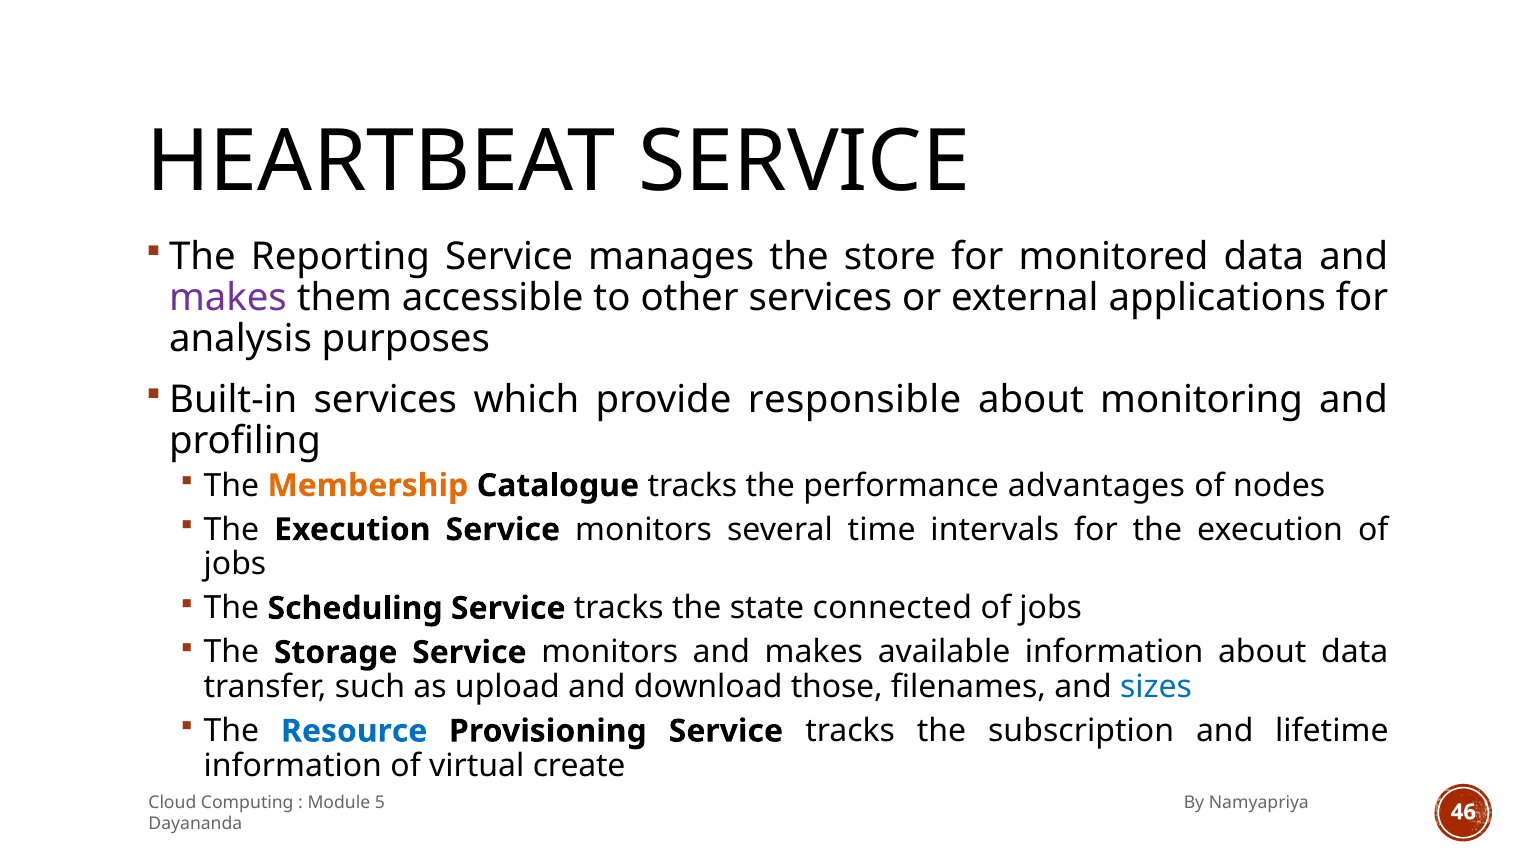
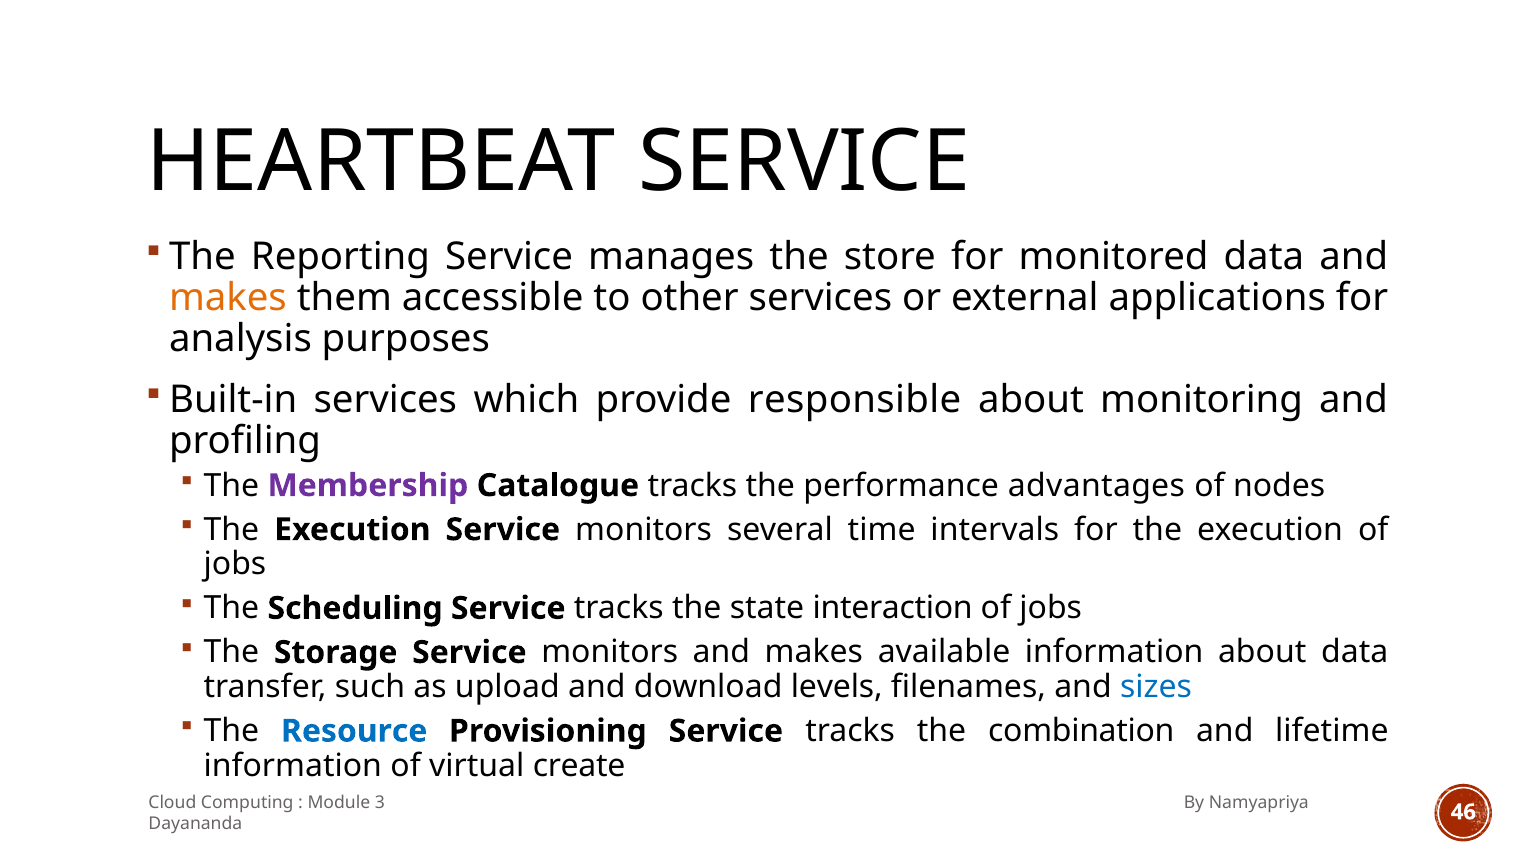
makes colour: purple -> orange (228, 298)
Membership colour: orange -> purple (368, 485)
connected: connected -> interaction (893, 608)
those: those -> levels (837, 687)
subscription: subscription -> combination (1081, 731)
5: 5 -> 3 (380, 803)
